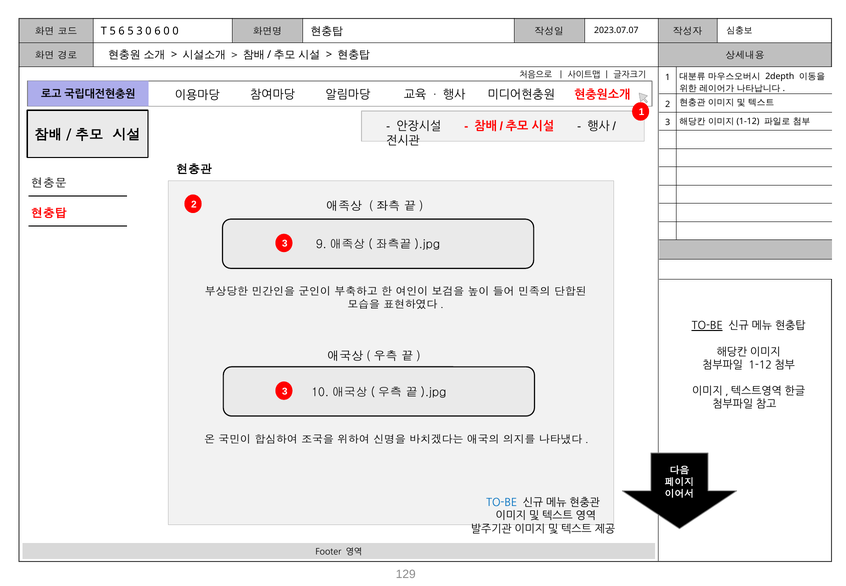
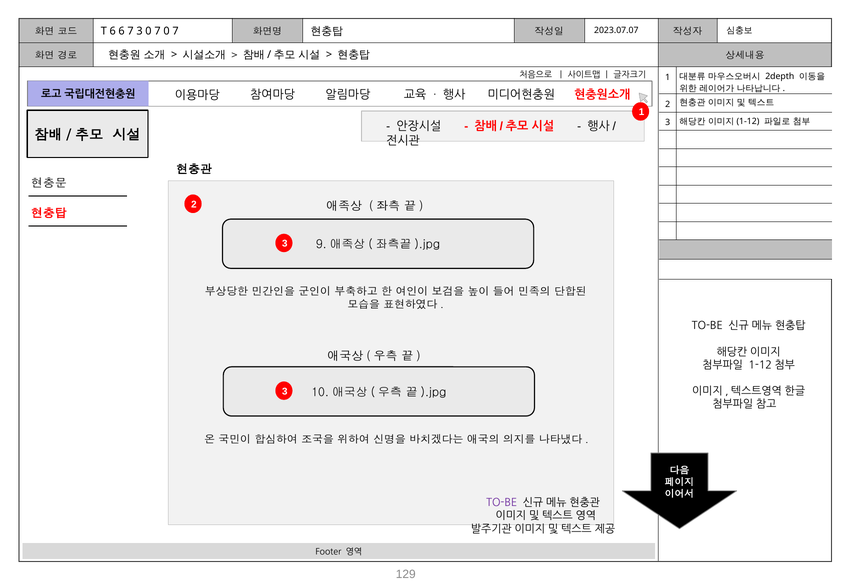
T 5: 5 -> 6 (113, 31)
6 5: 5 -> 7 (131, 31)
3 0 6: 6 -> 7 (158, 31)
0: 0 -> 7 (176, 31)
TO-BE underline: present -> none (707, 326)
TO-BE colour: blue -> purple (502, 503)
